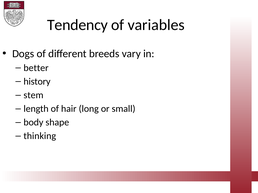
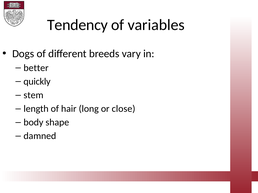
history: history -> quickly (37, 82)
small: small -> close (124, 109)
thinking: thinking -> damned (40, 136)
